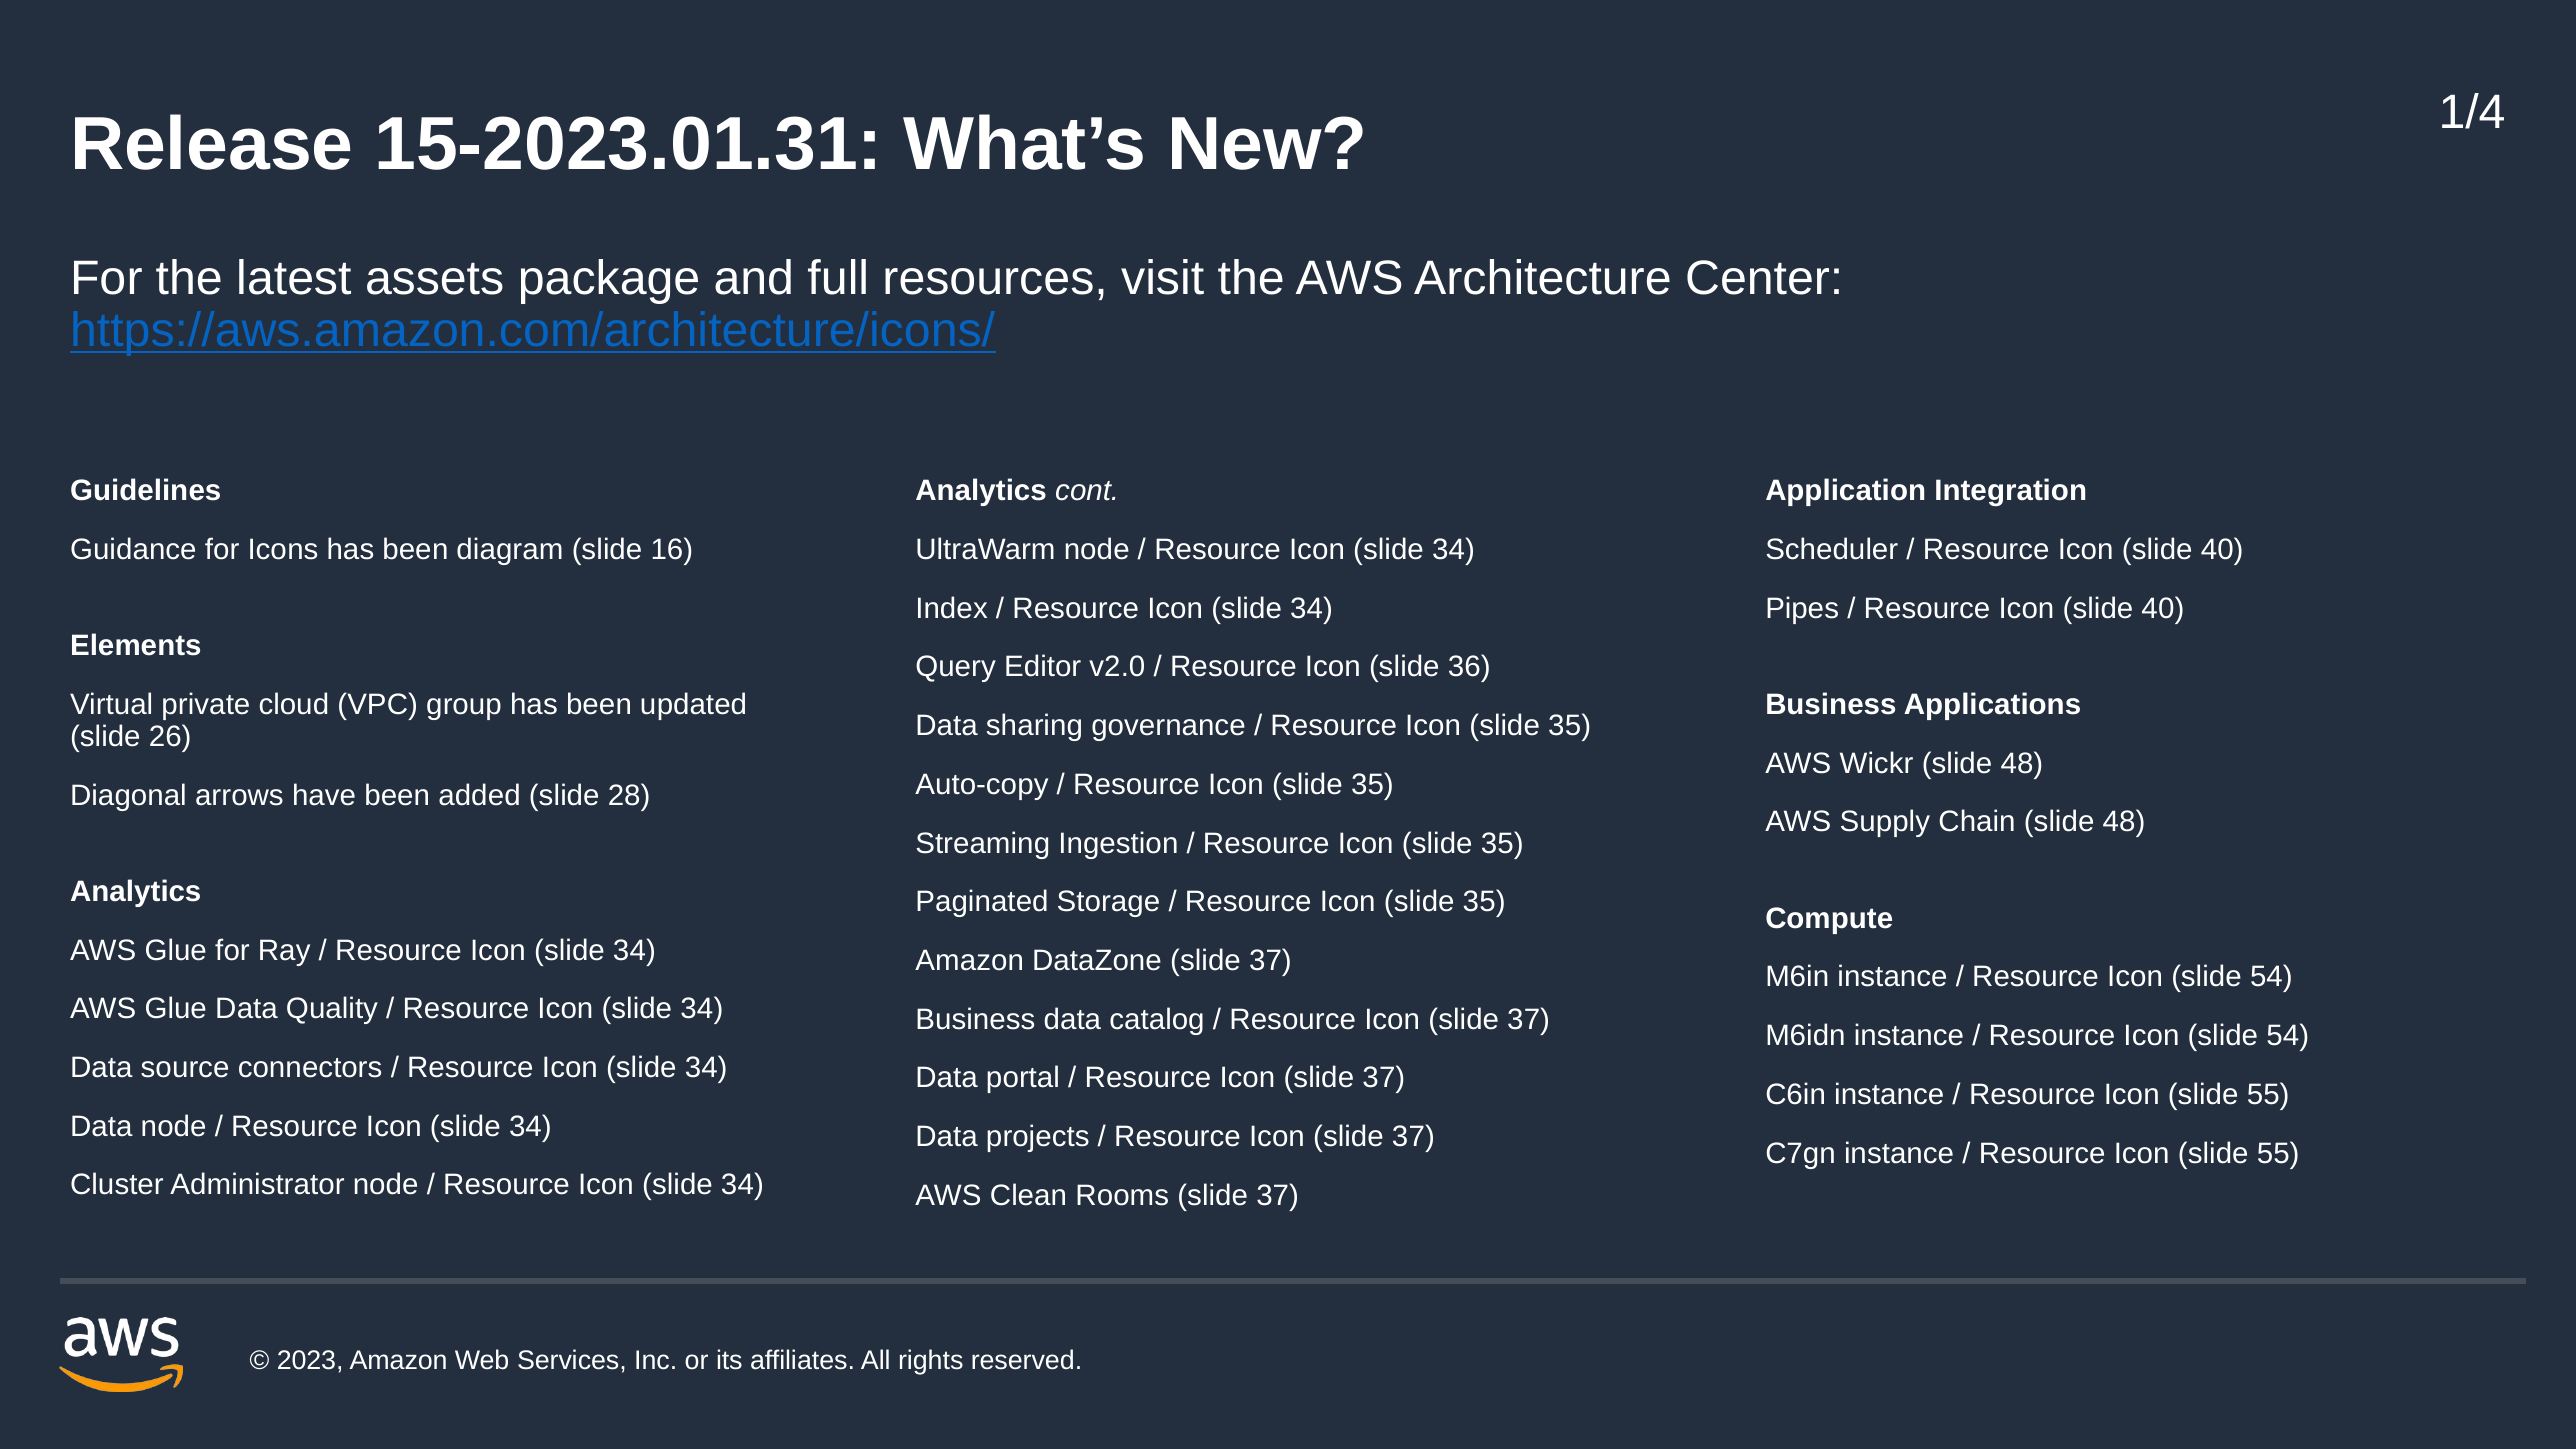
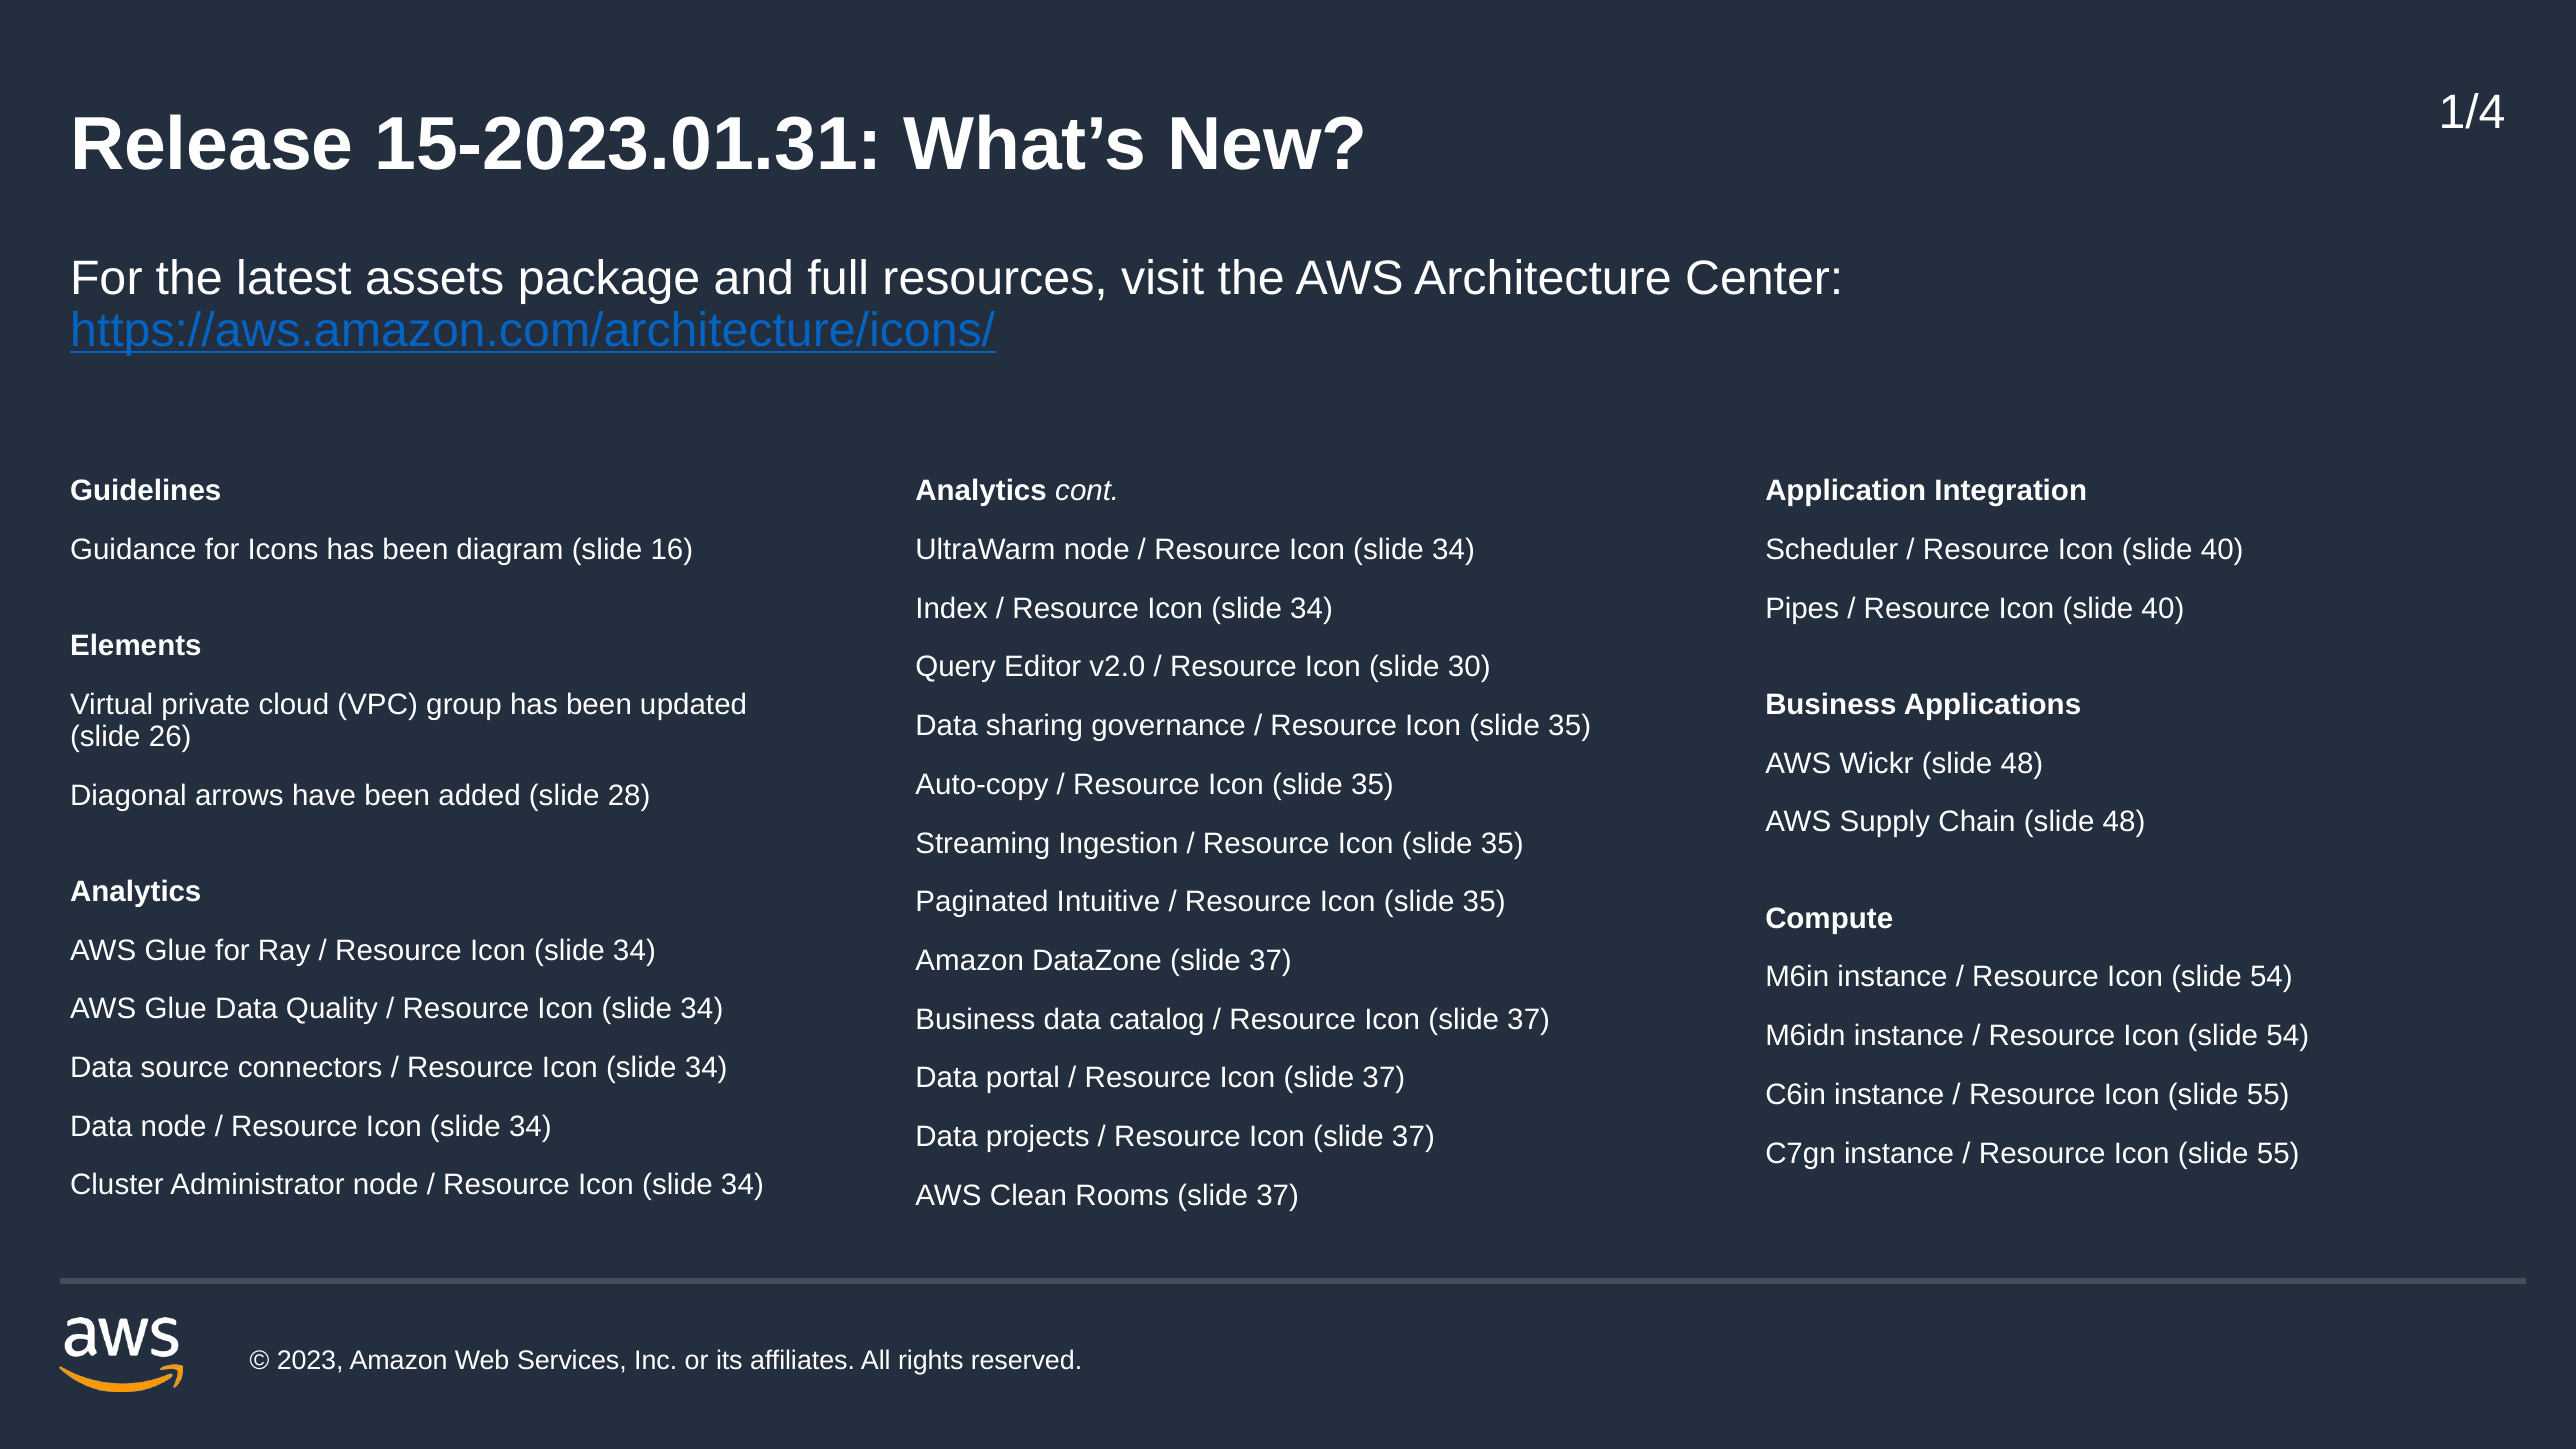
36: 36 -> 30 (1469, 667)
Storage: Storage -> Intuitive (1108, 902)
